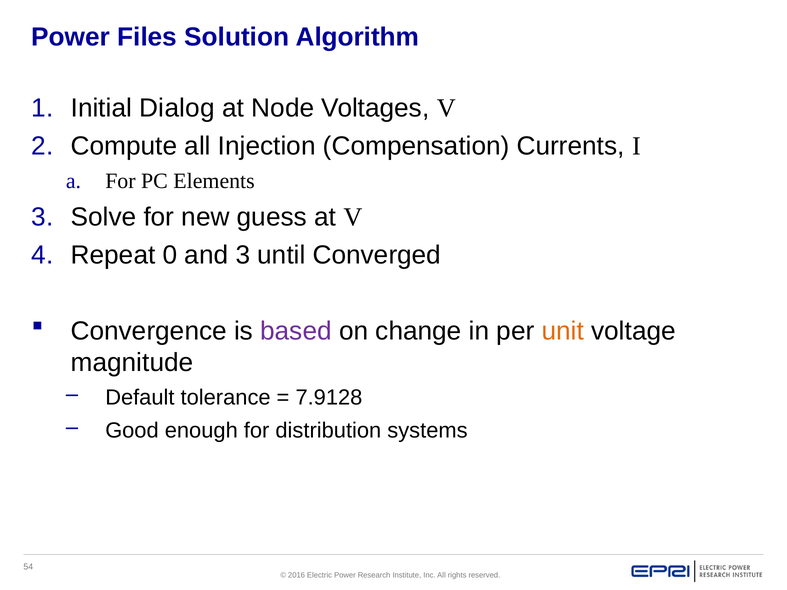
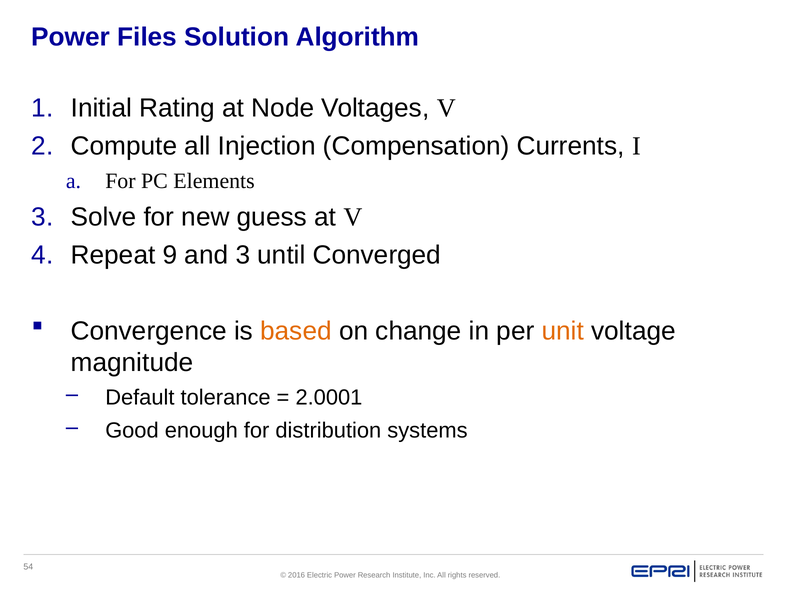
Dialog: Dialog -> Rating (177, 108)
0: 0 -> 9 (170, 255)
based colour: purple -> orange (296, 331)
7.9128: 7.9128 -> 2.0001 (329, 398)
